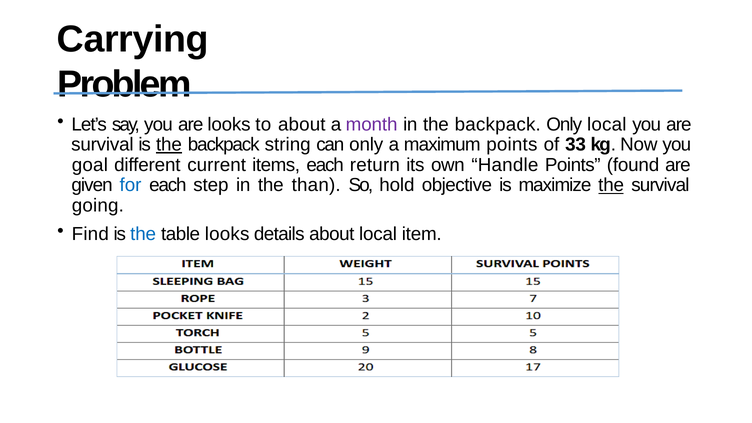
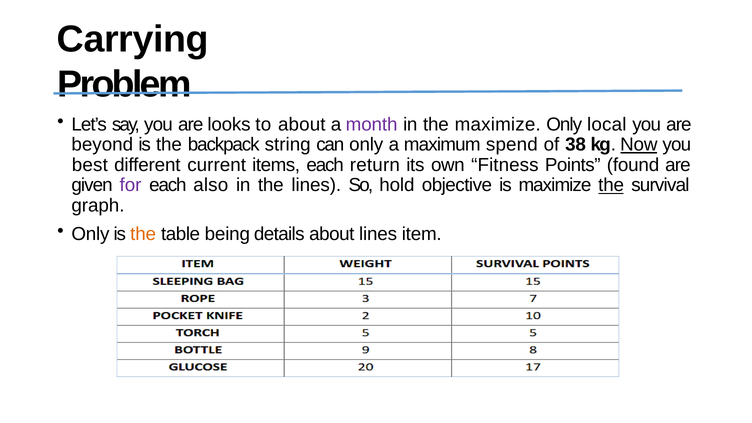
in the backpack: backpack -> maximize (498, 124)
survival: survival -> beyond (102, 145)
the underline: present -> none (169, 145)
maximum points: points -> spend (512, 145)
33: 33 -> 38 (575, 145)
Now underline: none -> present (639, 145)
goal: goal -> best (90, 165)
Handle: Handle -> Fitness (505, 165)
for colour: blue -> purple (131, 185)
step: step -> also (211, 185)
the than: than -> lines (316, 185)
going: going -> graph (98, 206)
Find: Find -> Only (90, 234)
the colour: blue -> orange (143, 234)
table looks: looks -> being (227, 234)
about local: local -> lines (378, 234)
